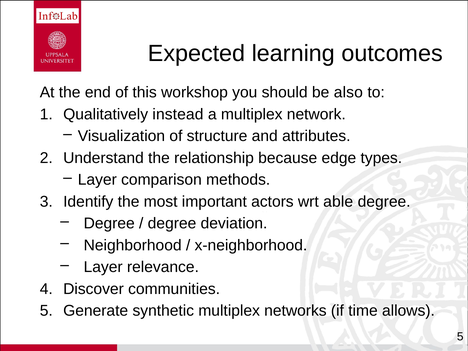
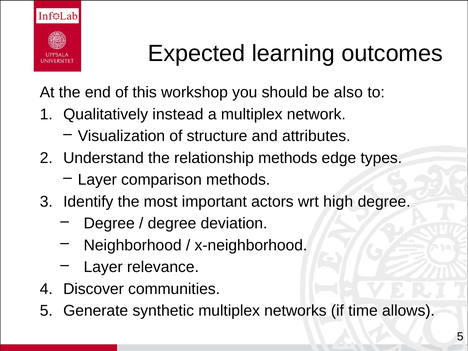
relationship because: because -> methods (288, 158)
able: able -> high (338, 202)
